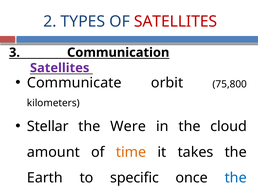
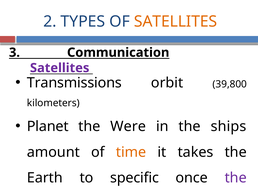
SATELLITES colour: red -> orange (176, 22)
Communicate: Communicate -> Transmissions (74, 83)
75,800: 75,800 -> 39,800 (230, 84)
Stellar: Stellar -> Planet (48, 127)
cloud: cloud -> ships (228, 127)
the colour: blue -> purple (236, 178)
